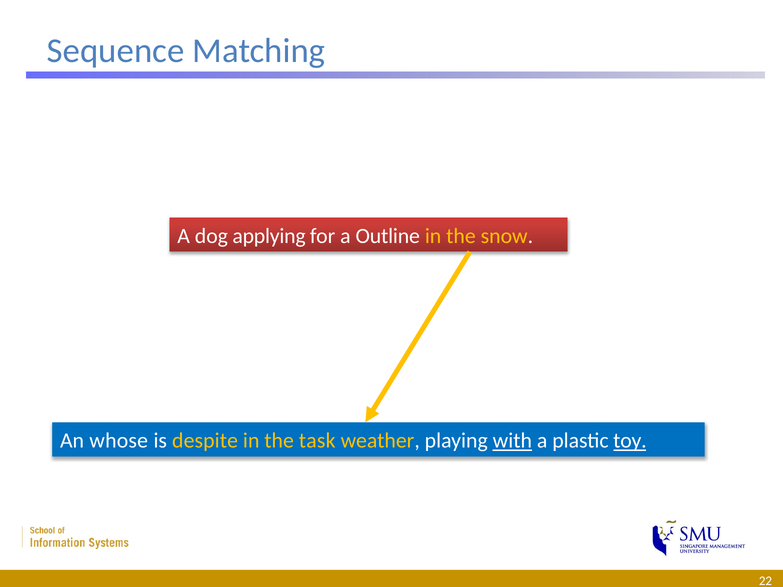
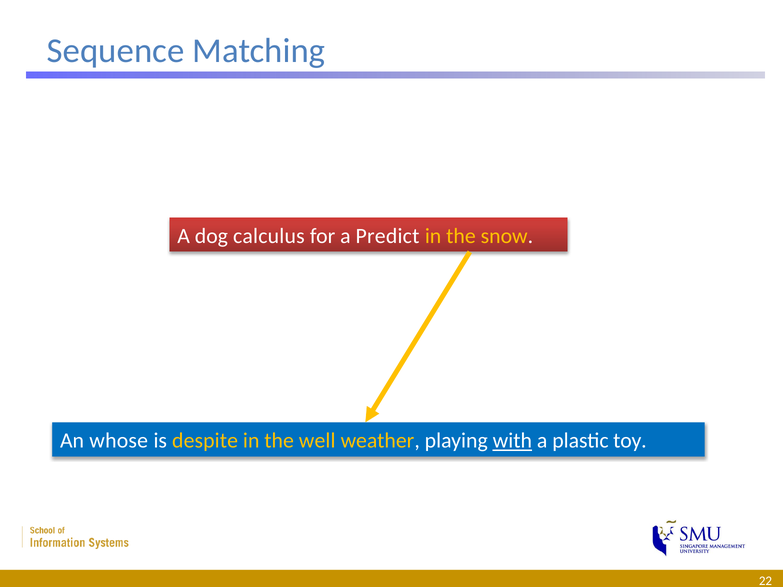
applying: applying -> calculus (269, 236)
Outline: Outline -> Predict (388, 236)
task: task -> well (317, 441)
toy underline: present -> none (630, 441)
